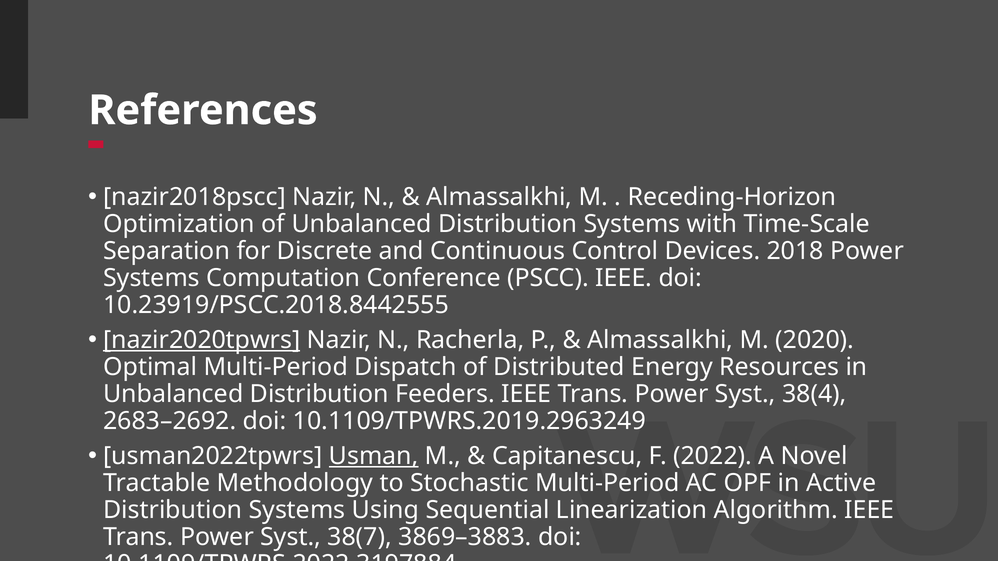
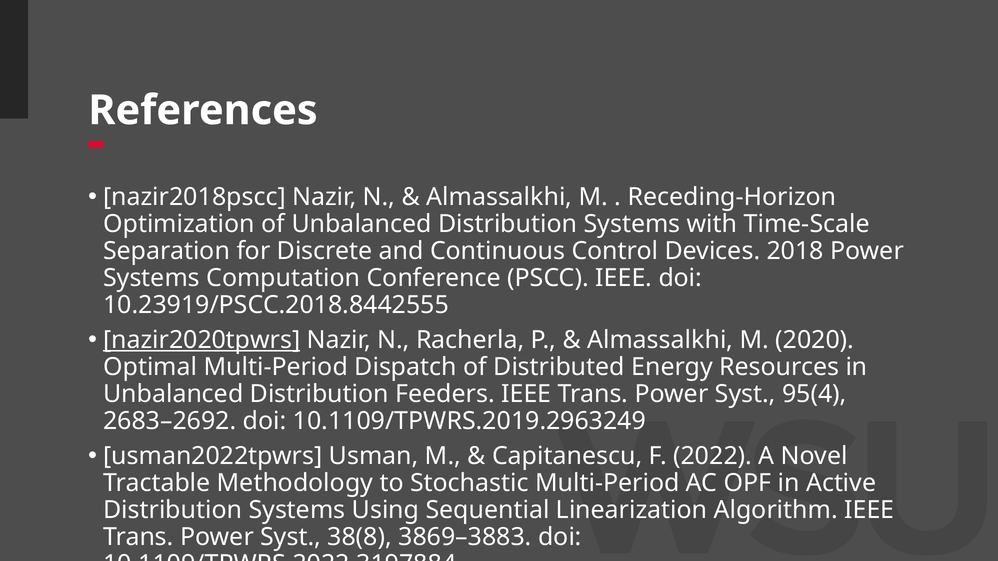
38(4: 38(4 -> 95(4 (814, 394)
Usman underline: present -> none (374, 456)
38(7: 38(7 -> 38(8 (360, 537)
